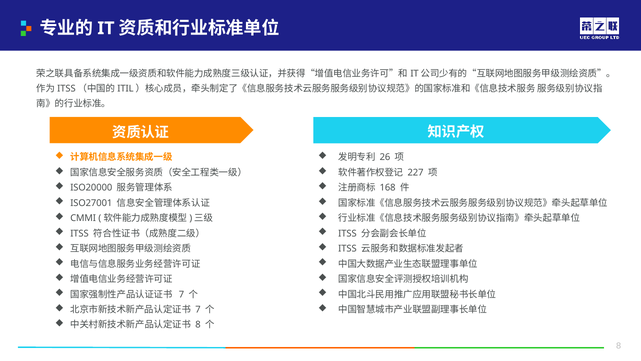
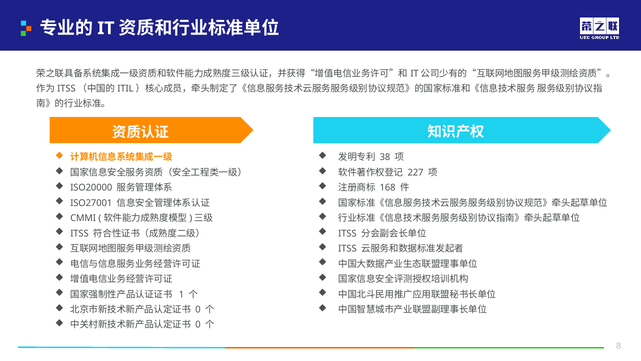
26: 26 -> 38 (385, 157)
7: 7 -> 1 (181, 294)
7: 7 -> 0 (198, 309)
8: 8 -> 0 (198, 325)
